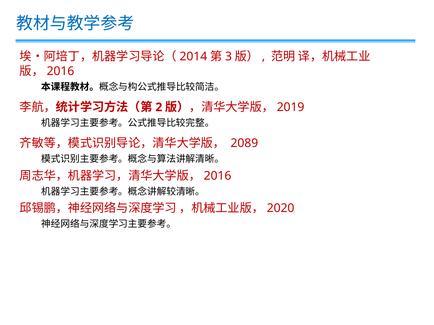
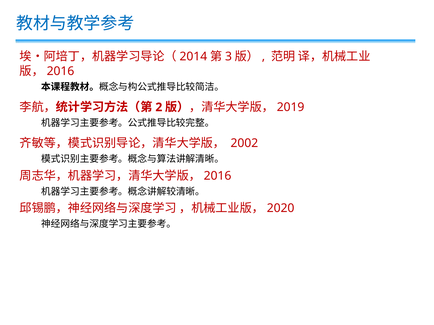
2089: 2089 -> 2002 (244, 144)
